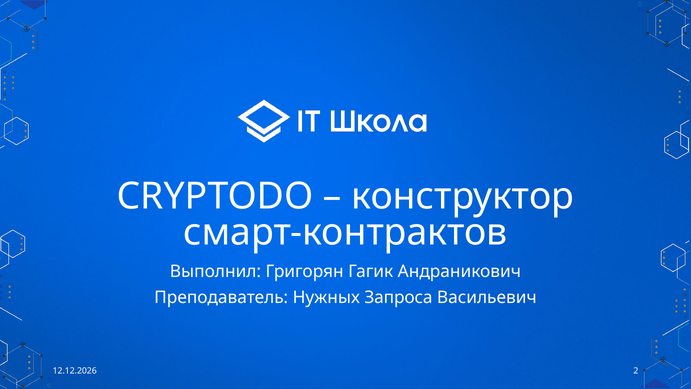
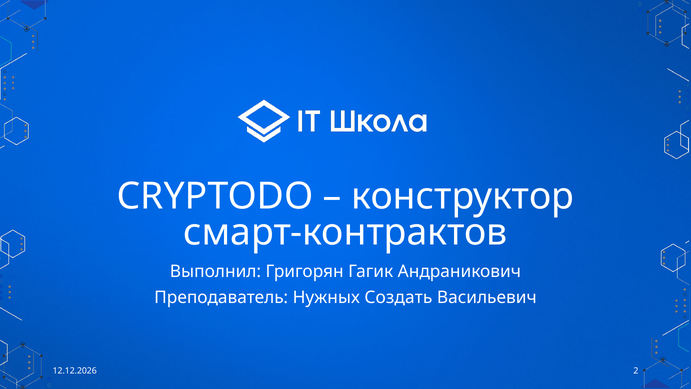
Запроса: Запроса -> Создать (398, 297)
